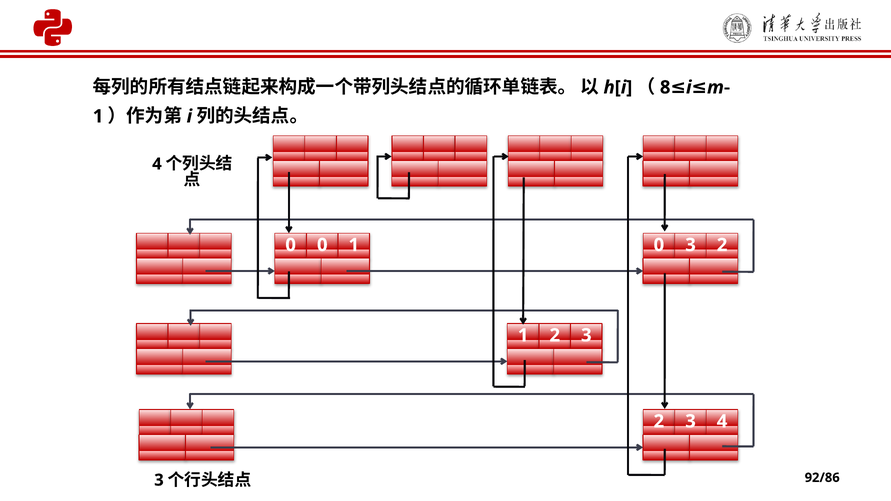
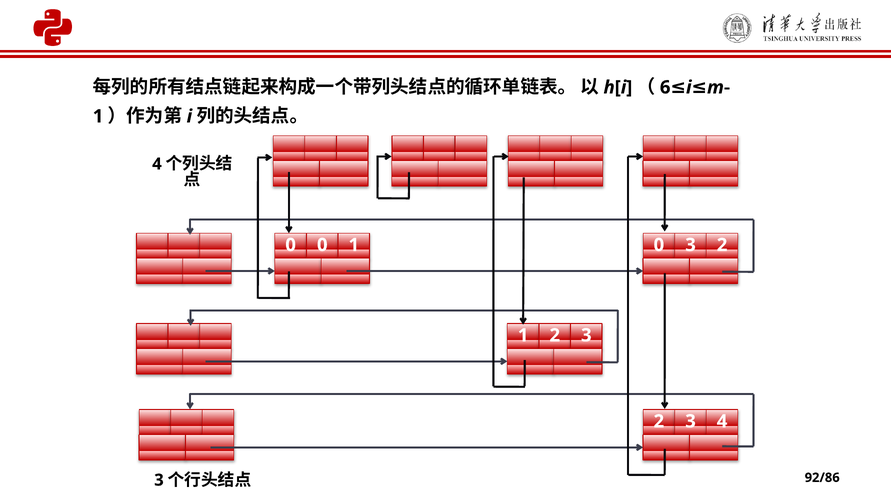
8: 8 -> 6 (665, 87)
